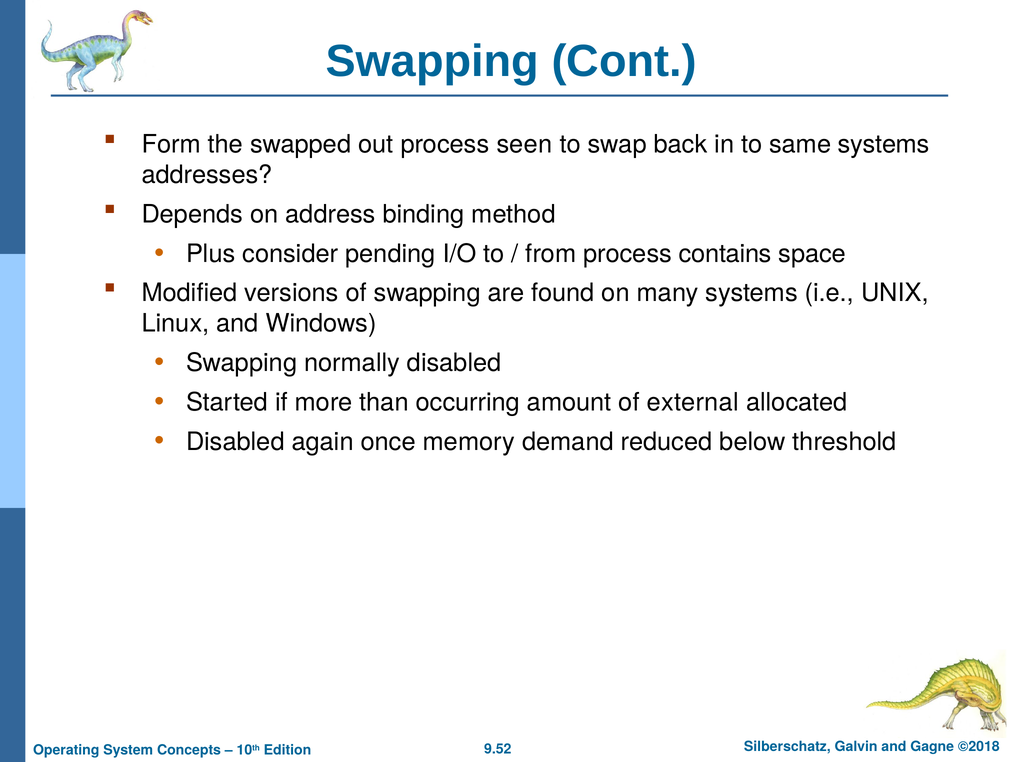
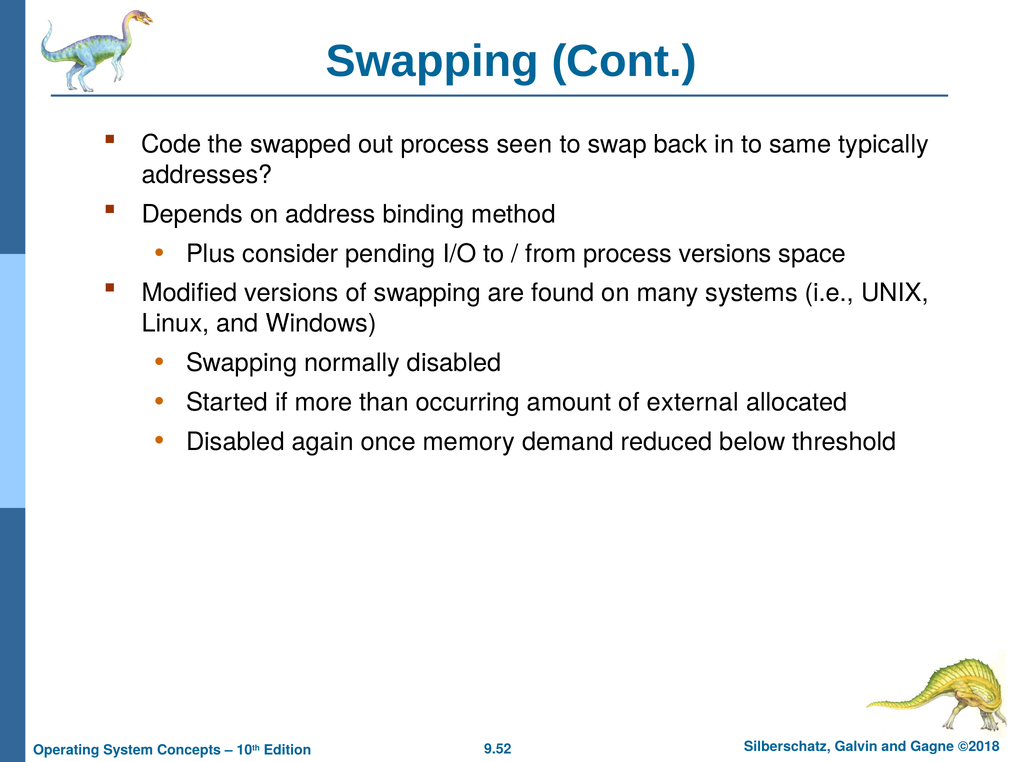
Form: Form -> Code (171, 144)
same systems: systems -> typically (884, 144)
process contains: contains -> versions (725, 254)
